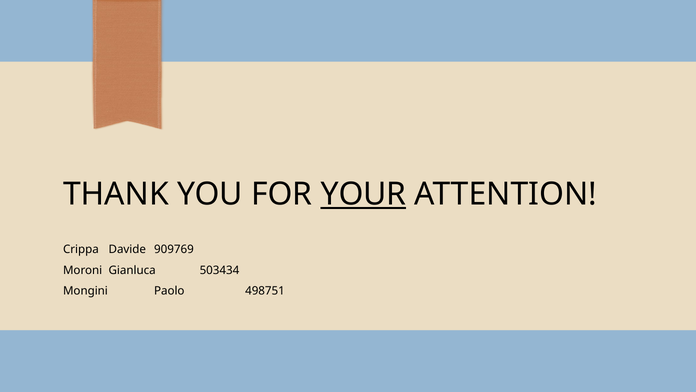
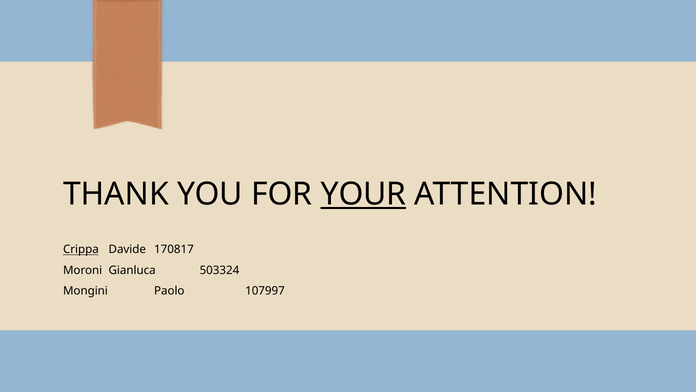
Crippa underline: none -> present (81, 249)
909769: 909769 -> 170817 (174, 249)
503434: 503434 -> 503324 (219, 270)
498751: 498751 -> 107997 (265, 291)
